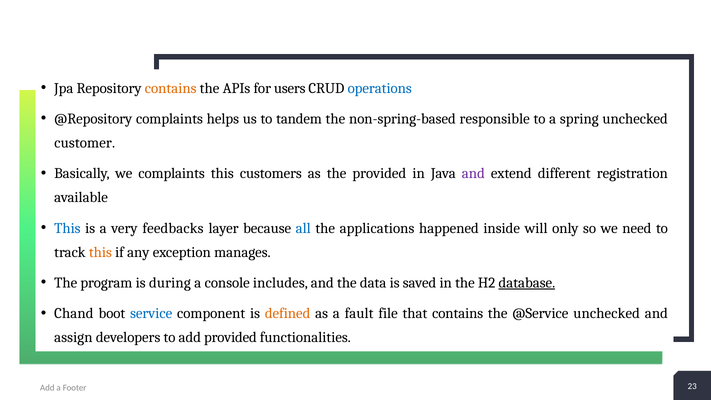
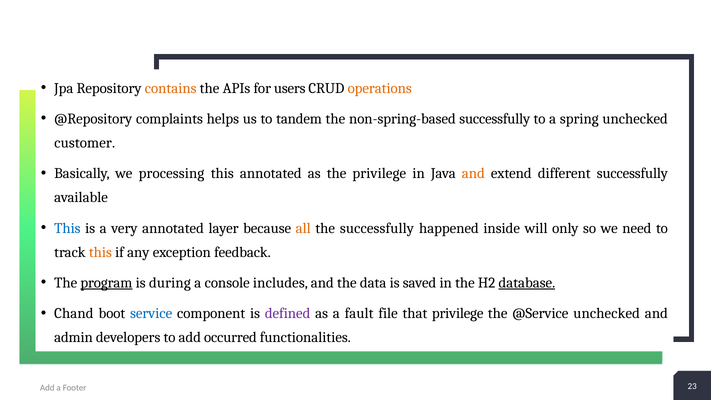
operations colour: blue -> orange (380, 88)
non-spring-based responsible: responsible -> successfully (495, 119)
we complaints: complaints -> processing (171, 173)
this customers: customers -> annotated (271, 173)
the provided: provided -> privilege (379, 173)
and colour: purple -> orange (473, 173)
different registration: registration -> successfully (632, 173)
very feedbacks: feedbacks -> annotated (173, 228)
all colour: blue -> orange (303, 228)
the applications: applications -> successfully (377, 228)
manages: manages -> feedback (242, 252)
program underline: none -> present (106, 283)
defined colour: orange -> purple (288, 313)
that contains: contains -> privilege (458, 313)
assign: assign -> admin (73, 337)
add provided: provided -> occurred (230, 337)
